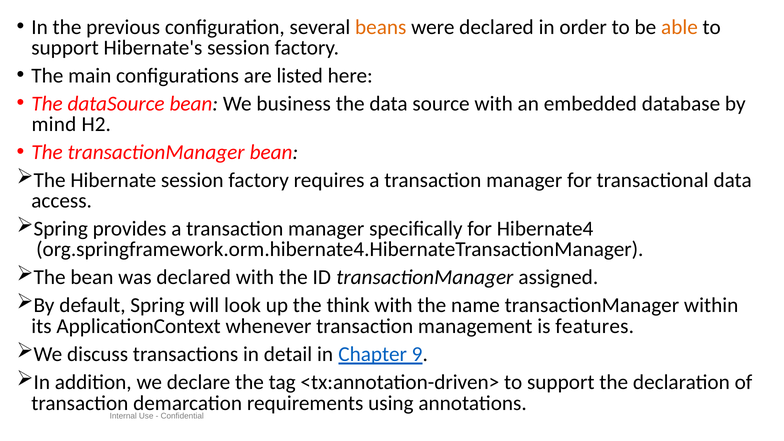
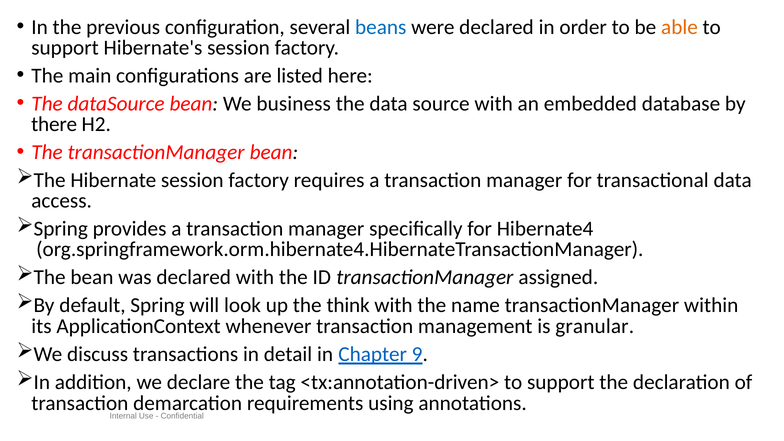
beans colour: orange -> blue (381, 27)
mind: mind -> there (54, 124)
features: features -> granular (595, 326)
